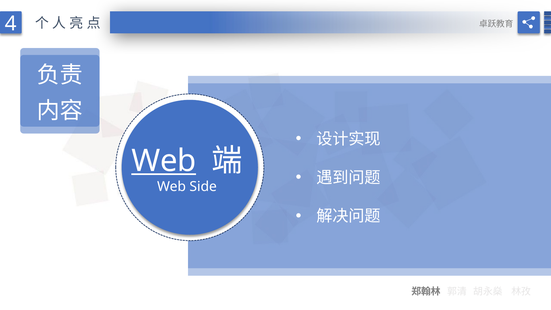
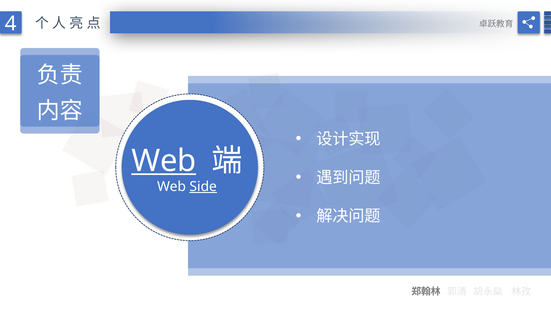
Side underline: none -> present (203, 186)
